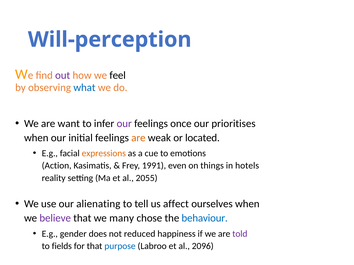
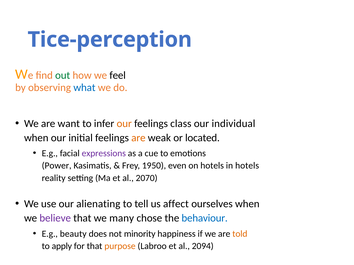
Will-perception: Will-perception -> Tice-perception (110, 40)
out colour: purple -> green (63, 75)
our colour: purple -> orange (124, 124)
once: once -> class (181, 124)
prioritises: prioritises -> individual (233, 124)
expressions colour: orange -> purple (104, 154)
Action: Action -> Power (57, 166)
1991: 1991 -> 1950 (154, 166)
on things: things -> hotels (212, 166)
2055: 2055 -> 2070 (147, 178)
gender: gender -> beauty (73, 234)
reduced: reduced -> minority (140, 234)
told colour: purple -> orange (240, 234)
fields: fields -> apply (62, 246)
purpose colour: blue -> orange (120, 246)
2096: 2096 -> 2094 (203, 246)
